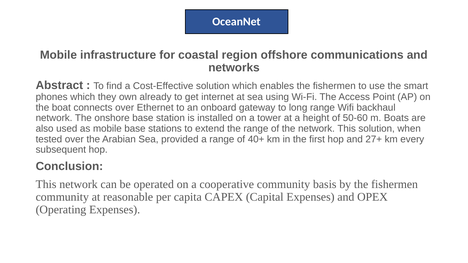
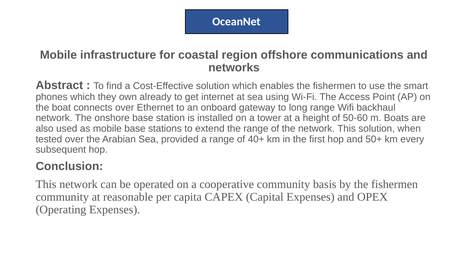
27+: 27+ -> 50+ (374, 139)
